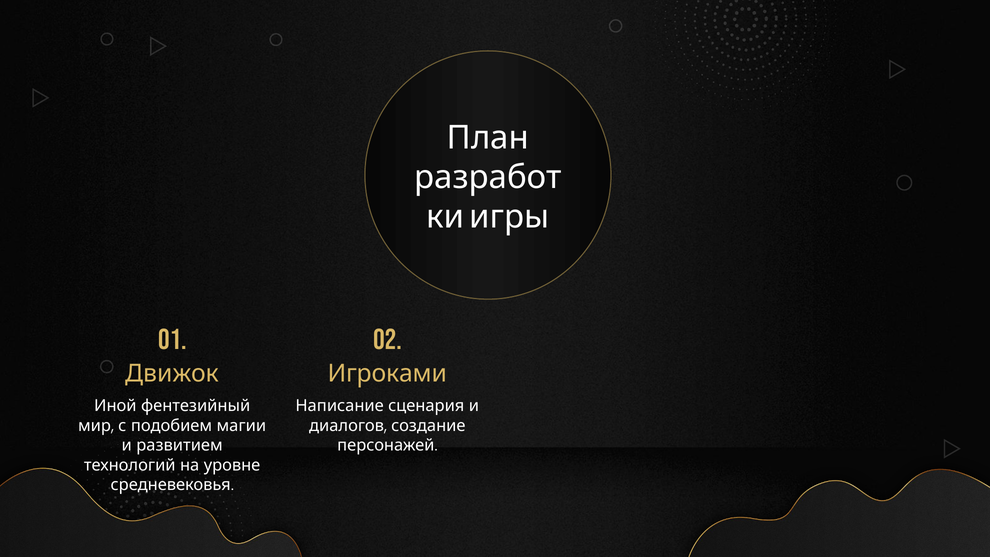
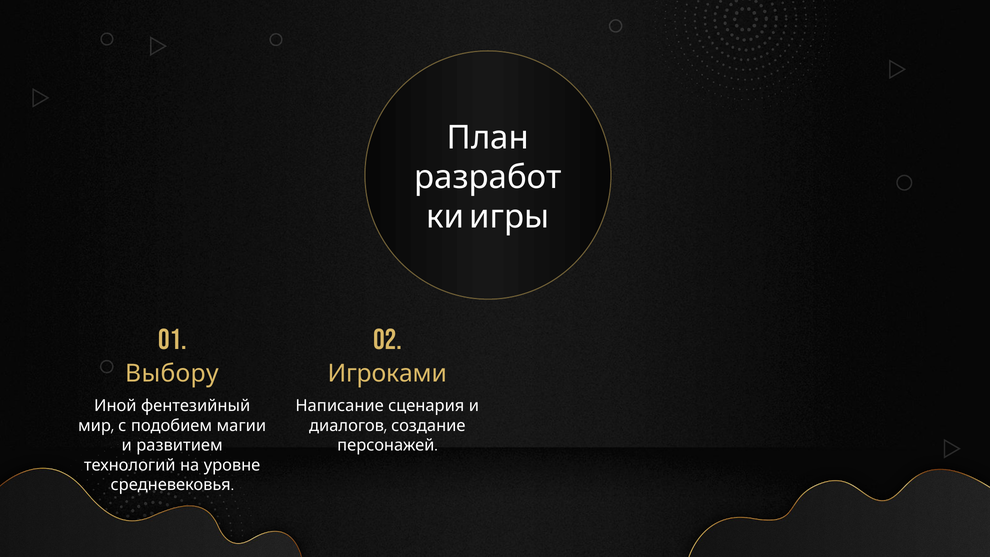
Движок: Движок -> Выбору (172, 374)
